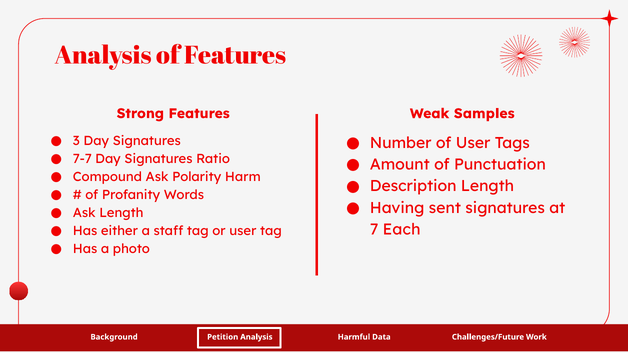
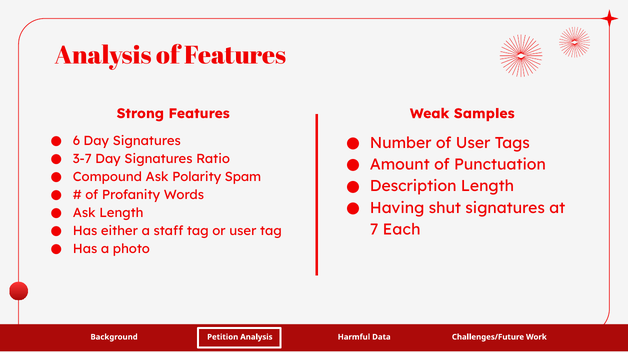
3: 3 -> 6 (76, 141)
7-7: 7-7 -> 3-7 (82, 159)
Harm: Harm -> Spam (243, 177)
sent: sent -> shut (445, 208)
